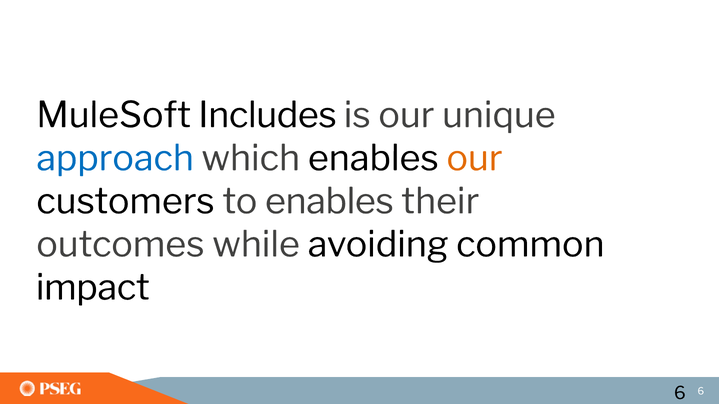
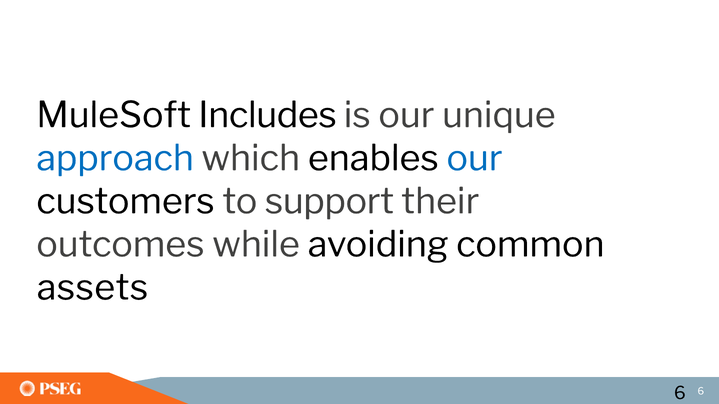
our colour: orange -> blue (475, 159)
to enables: enables -> support (329, 202)
impact: impact -> assets (92, 288)
